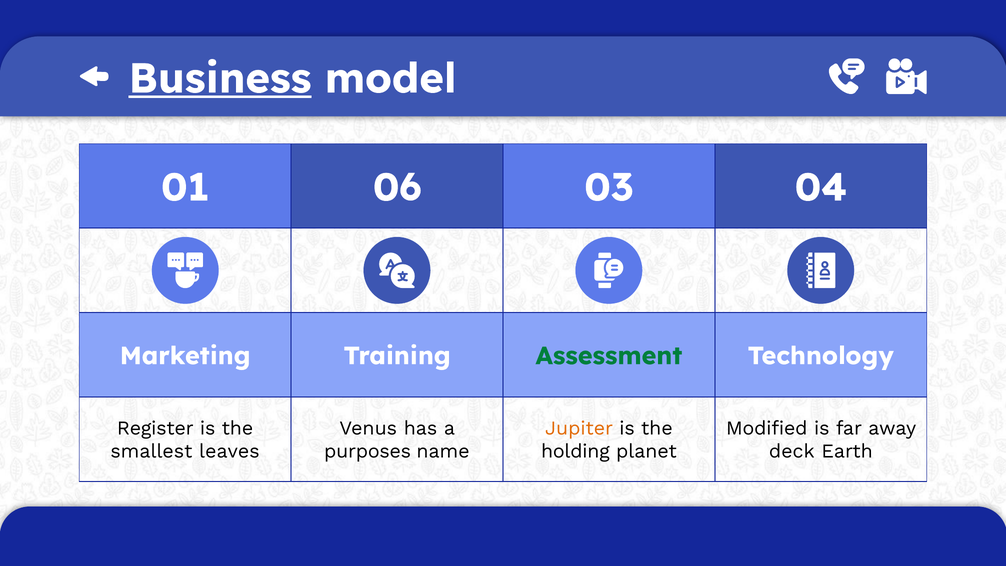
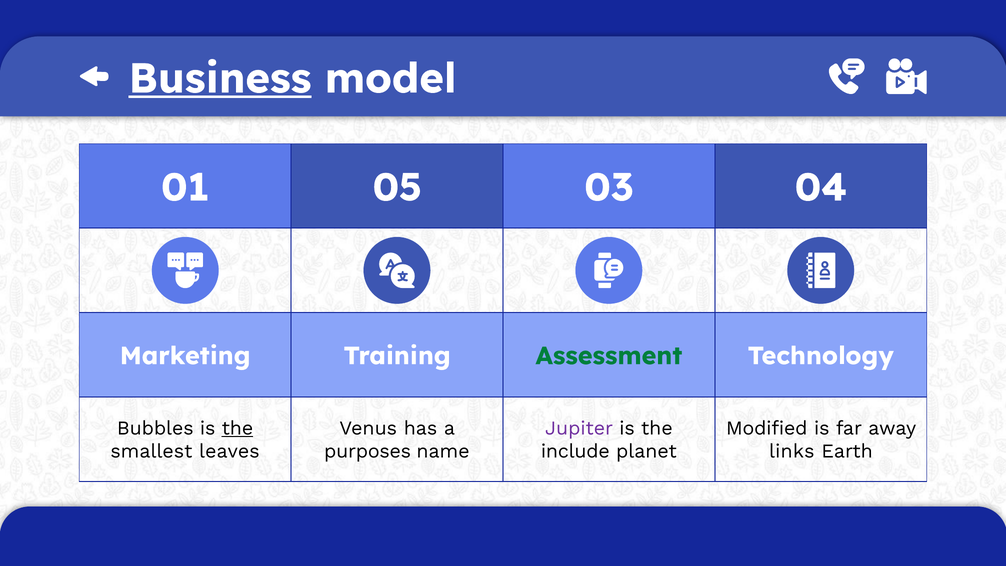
06: 06 -> 05 (397, 188)
Register: Register -> Bubbles (155, 428)
the underline: none -> present (237, 428)
Jupiter colour: orange -> purple (579, 428)
holding: holding -> include (575, 451)
deck: deck -> links (792, 451)
